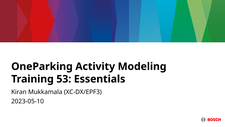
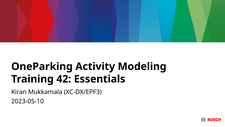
53: 53 -> 42 (64, 79)
